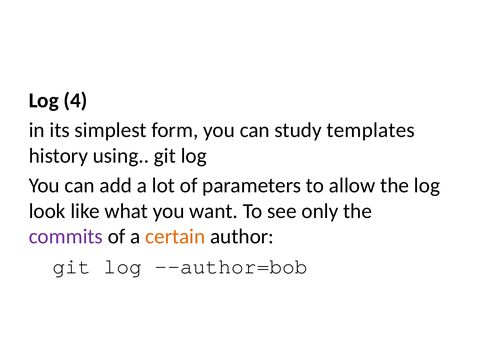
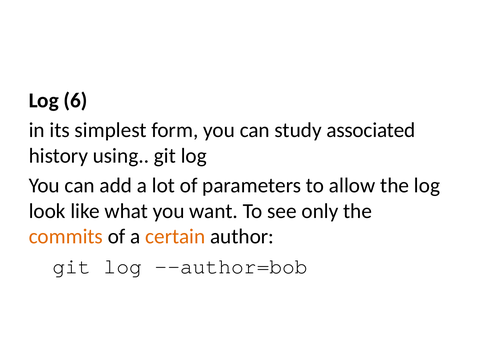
4: 4 -> 6 (76, 100)
templates: templates -> associated (371, 130)
commits colour: purple -> orange (66, 236)
